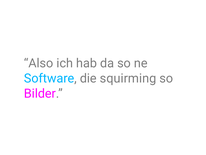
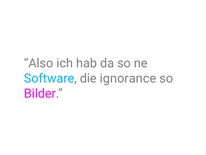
squirming: squirming -> ignorance (128, 78)
